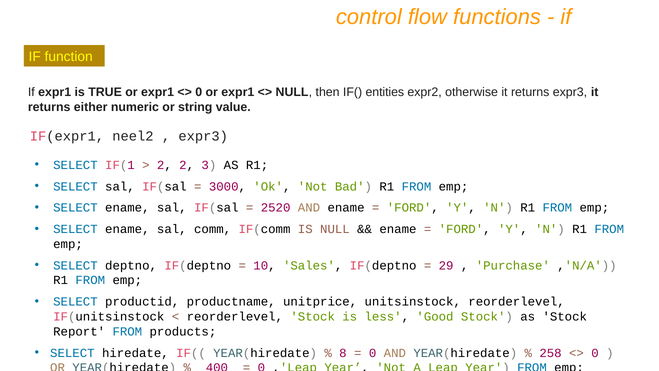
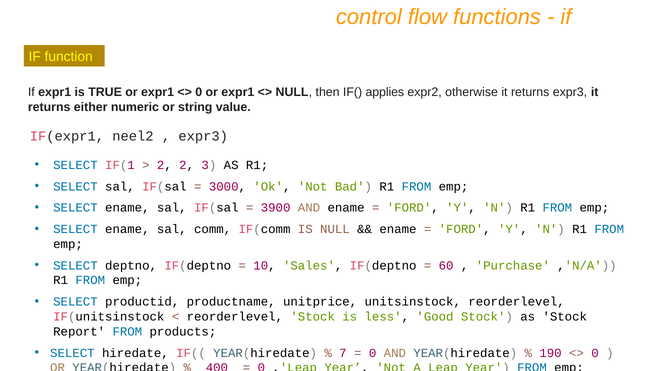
entities: entities -> applies (385, 92)
2520: 2520 -> 3900 (276, 208)
29: 29 -> 60 (446, 265)
8: 8 -> 7 (343, 353)
258: 258 -> 190 (551, 353)
